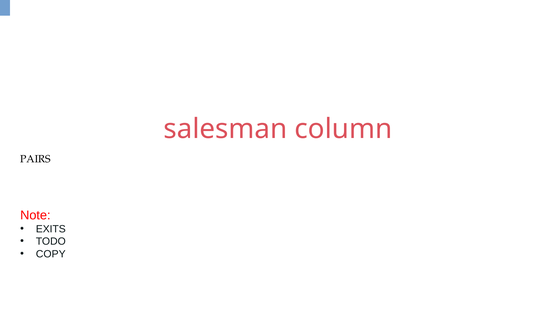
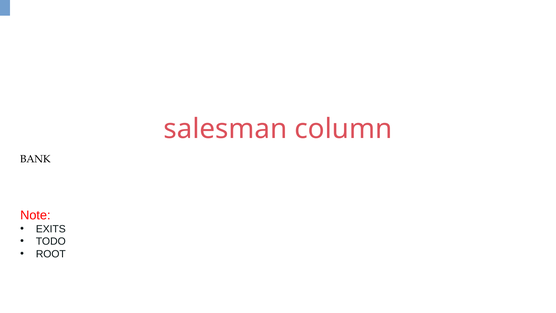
PAIRS: PAIRS -> BANK (36, 159)
COPY: COPY -> ROOT (51, 254)
